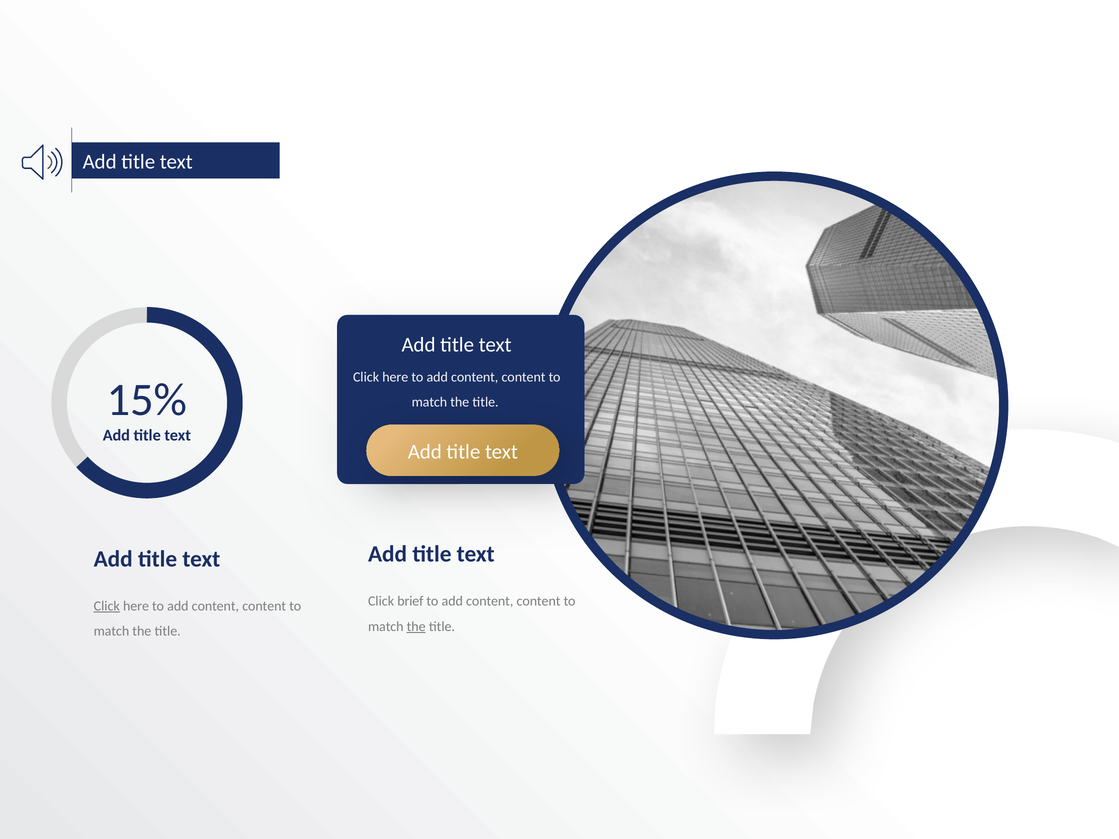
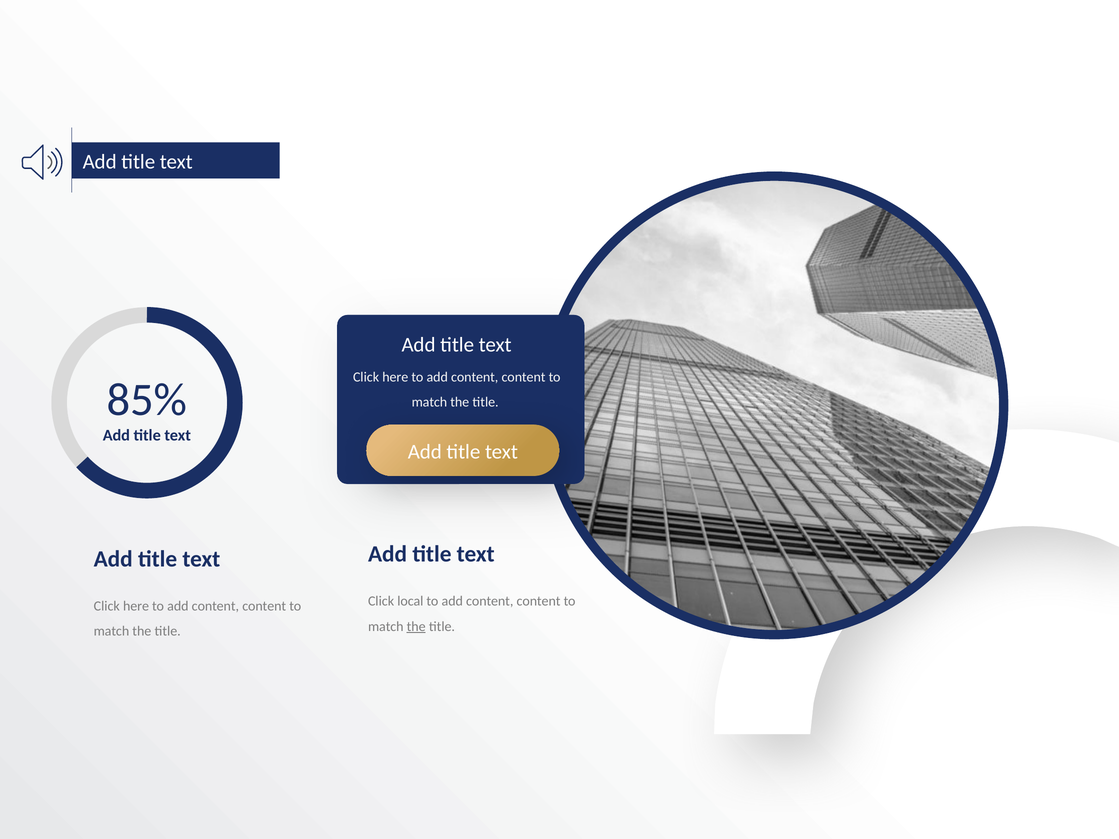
15%: 15% -> 85% (147, 400)
brief: brief -> local (410, 601)
Click underline: present -> none (107, 606)
